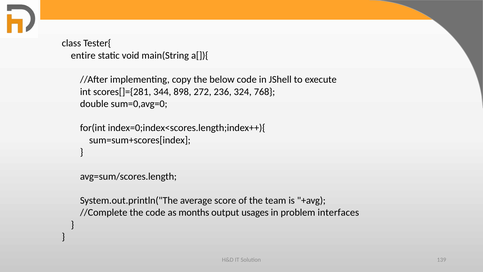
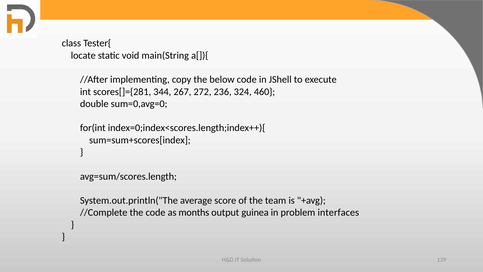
entire: entire -> locate (83, 55)
898: 898 -> 267 (182, 92)
768: 768 -> 460 (264, 92)
usages: usages -> guinea (255, 212)
